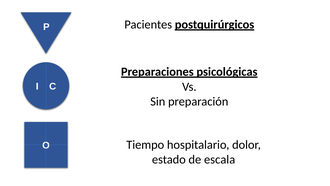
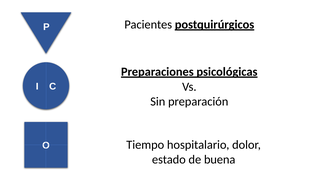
escala: escala -> buena (220, 159)
